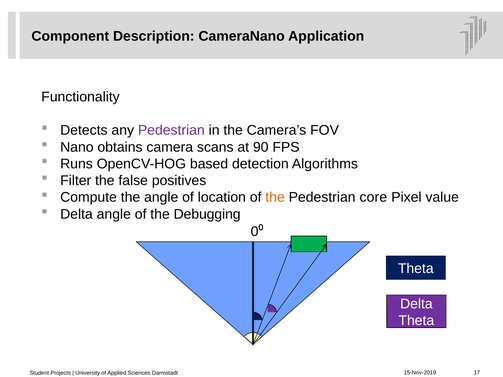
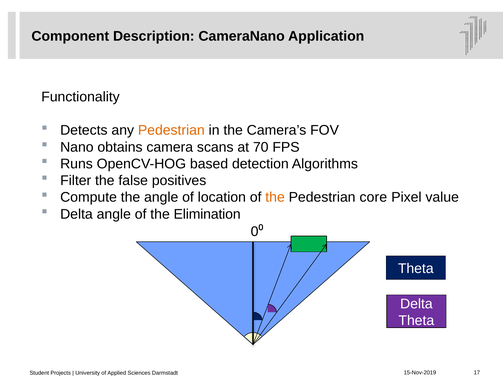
Pedestrian colour: purple -> orange (171, 130)
90: 90 -> 70 (261, 147)
Debugging: Debugging -> Elimination (207, 214)
